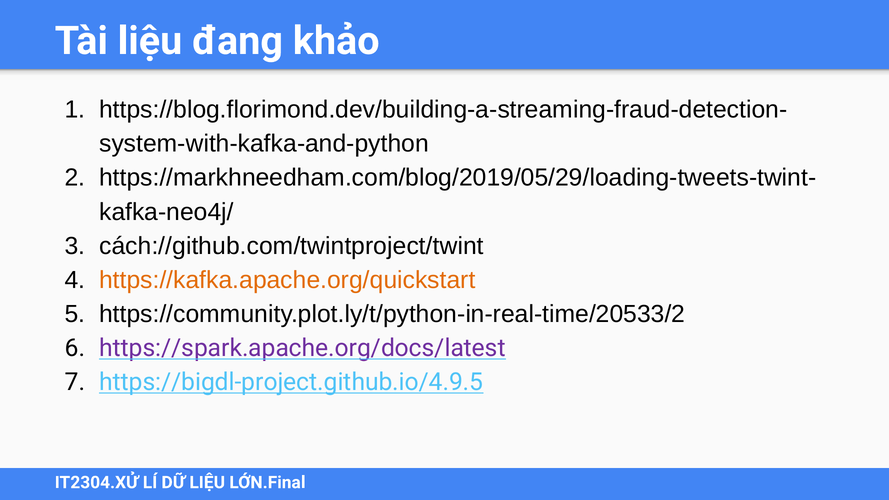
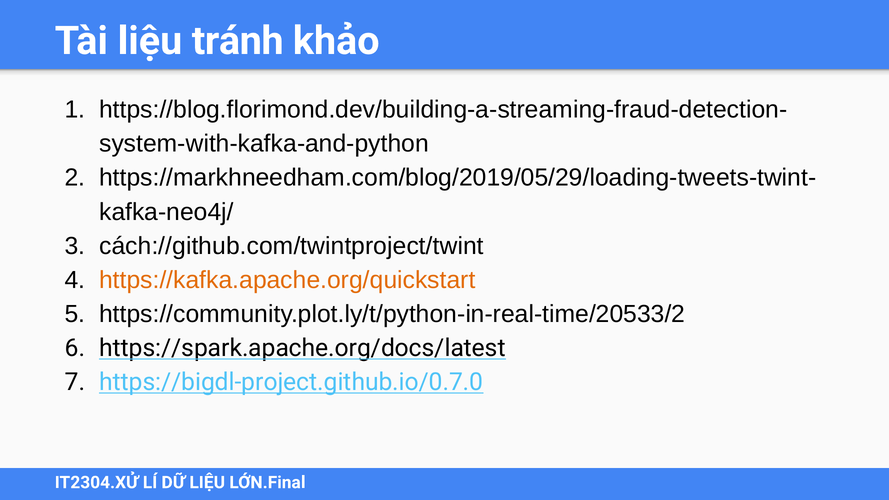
đang: đang -> tránh (238, 41)
https://spark.apache.org/docs/latest colour: purple -> black (302, 348)
https://bigdl-project.github.io/4.9.5: https://bigdl-project.github.io/4.9.5 -> https://bigdl-project.github.io/0.7.0 (291, 382)
